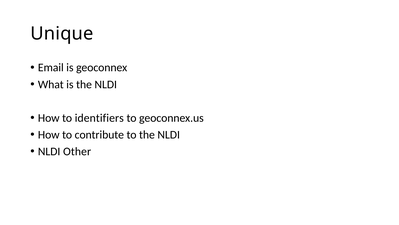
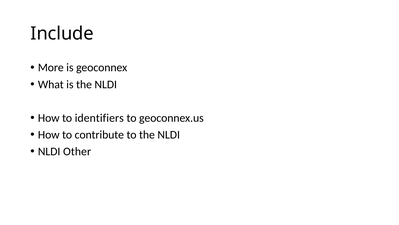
Unique: Unique -> Include (62, 34)
Email: Email -> More (51, 67)
